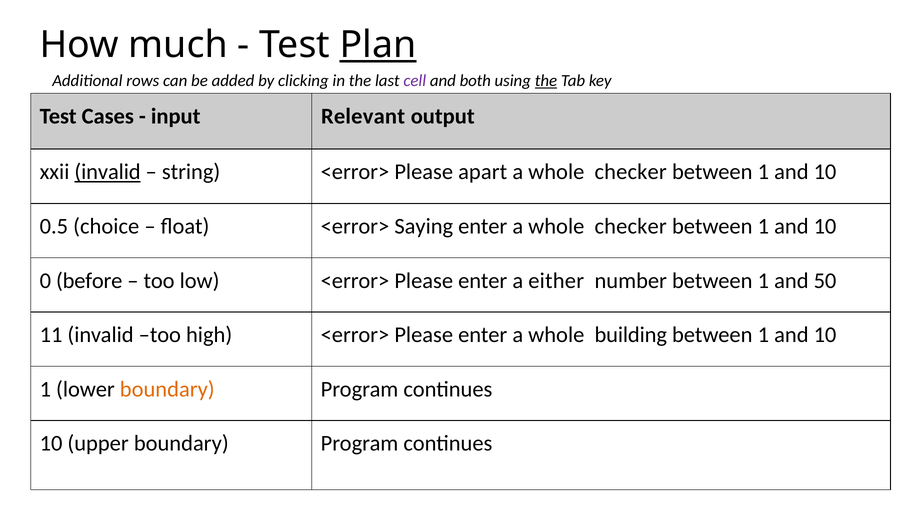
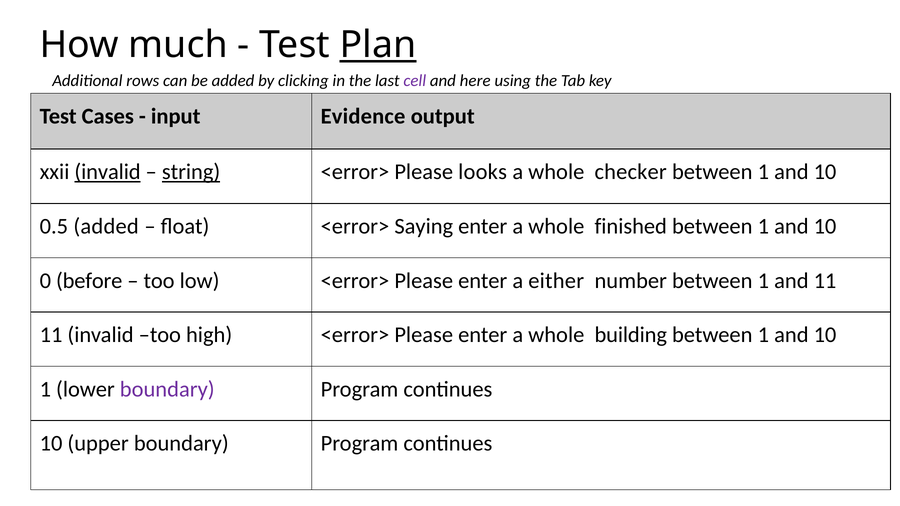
both: both -> here (475, 81)
the underline: present -> none (546, 81)
Relevant: Relevant -> Evidence (363, 116)
string underline: none -> present (191, 172)
apart: apart -> looks (483, 172)
0.5 choice: choice -> added (106, 226)
enter a whole checker: checker -> finished (631, 226)
and 50: 50 -> 11 (825, 281)
boundary colour: orange -> purple (167, 389)
